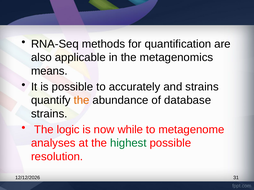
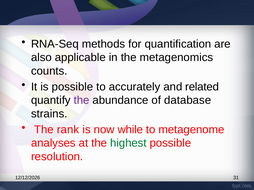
means: means -> counts (49, 71)
and strains: strains -> related (202, 87)
the colour: orange -> purple (82, 101)
logic: logic -> rank (68, 130)
